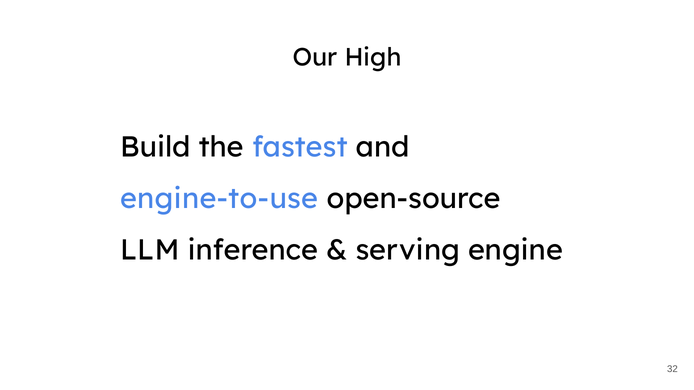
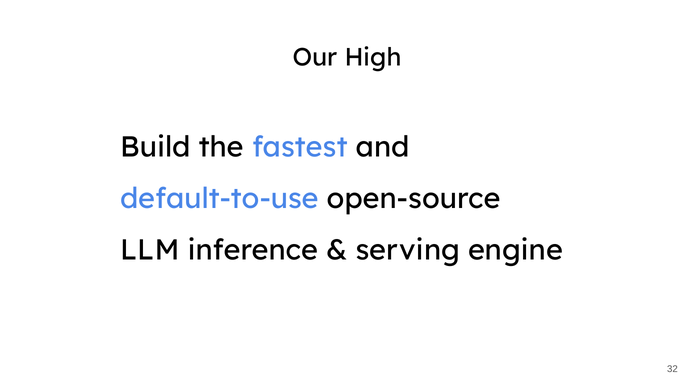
engine-to-use: engine-to-use -> default-to-use (219, 199)
